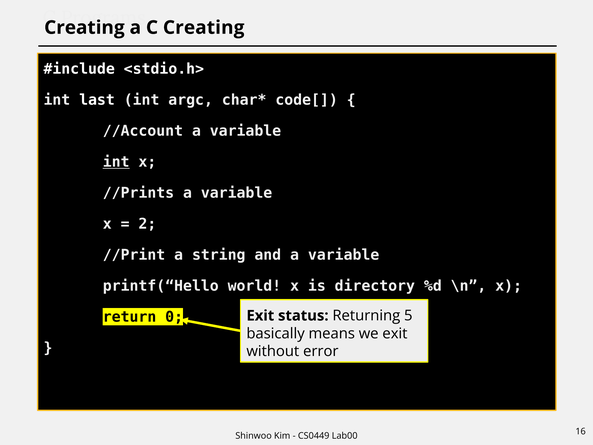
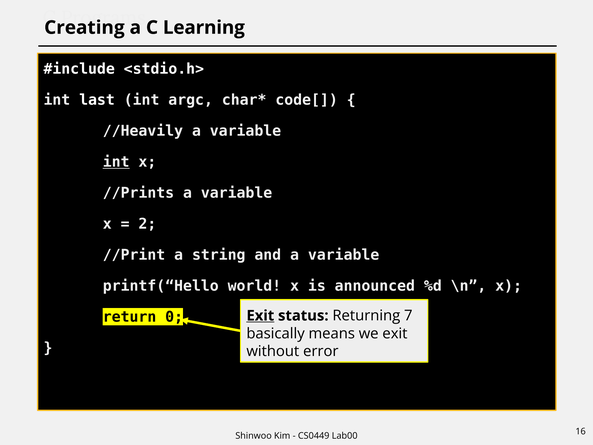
C Creating: Creating -> Learning (204, 28)
//Account: //Account -> //Heavily (143, 131)
directory: directory -> announced (375, 286)
Exit underline: none -> present (260, 315)
5: 5 -> 7 (408, 315)
